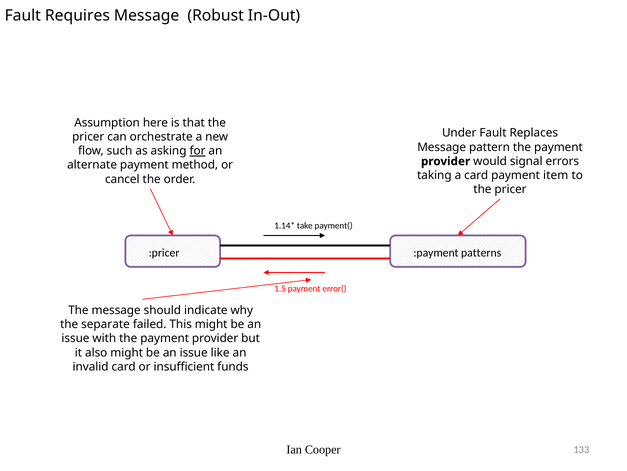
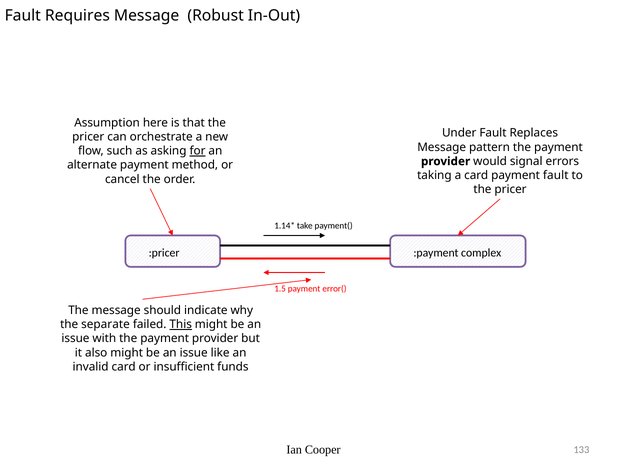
payment item: item -> fault (556, 175)
patterns: patterns -> complex (481, 252)
This underline: none -> present (181, 324)
